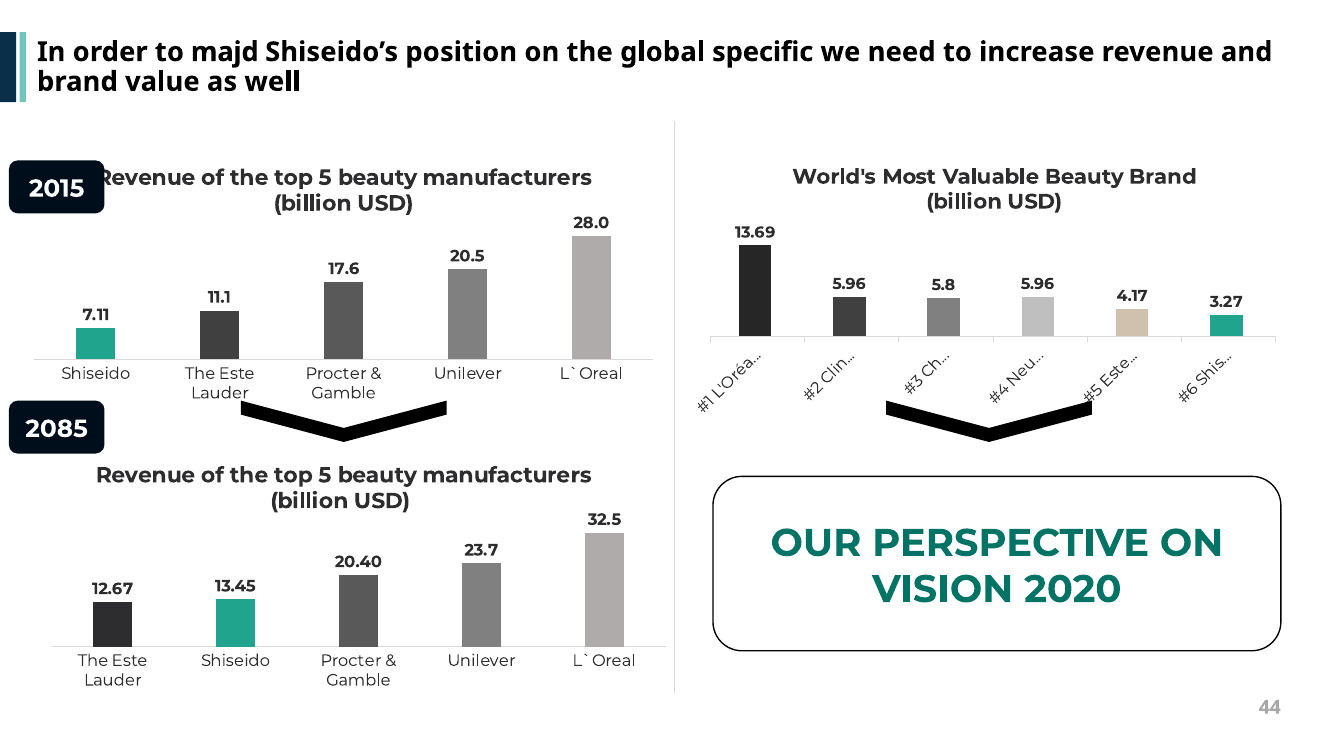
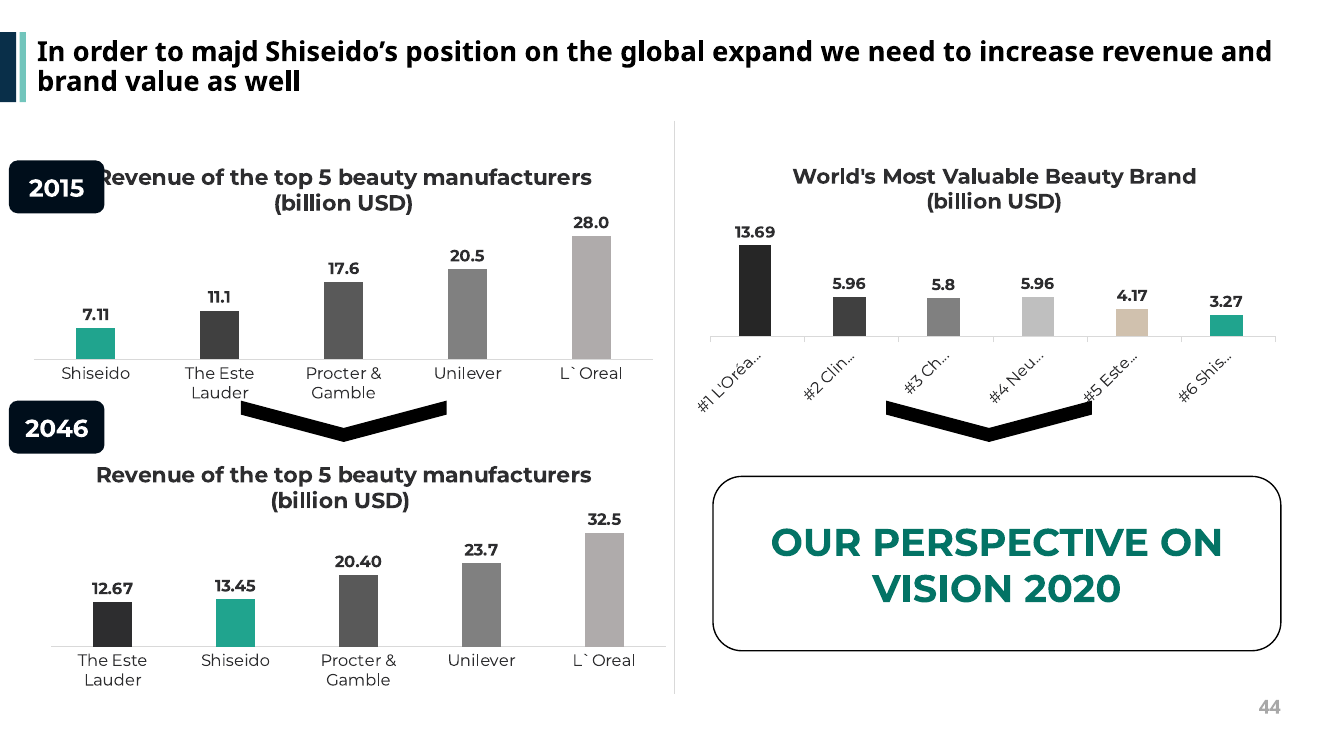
specific: specific -> expand (763, 52)
2085: 2085 -> 2046 (57, 429)
